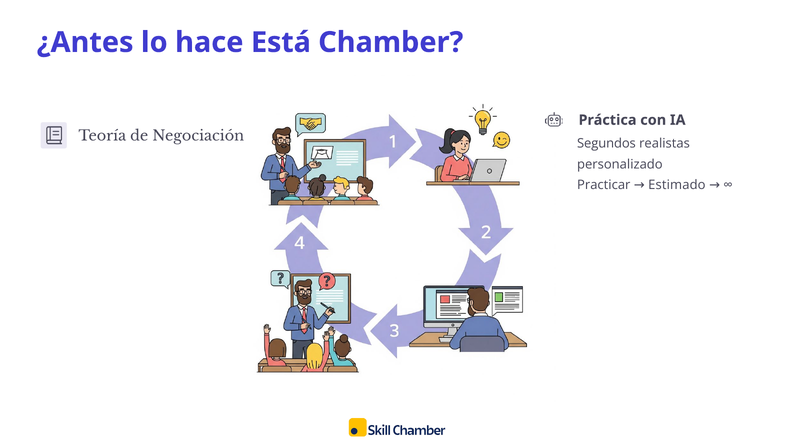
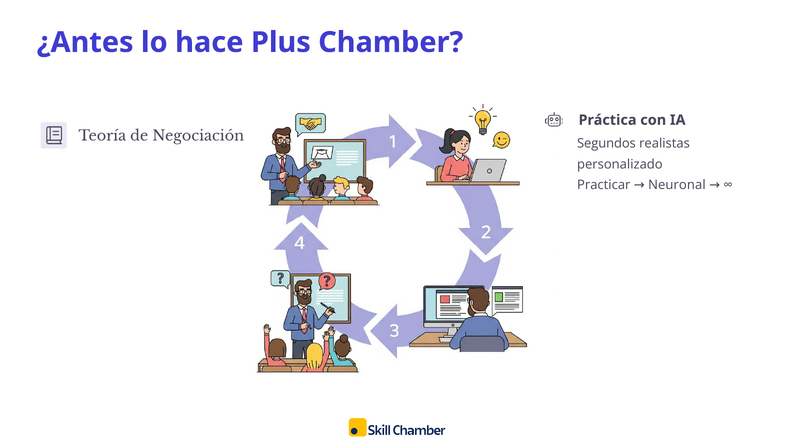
Está: Está -> Plus (281, 42)
Estimado: Estimado -> Neuronal (677, 185)
